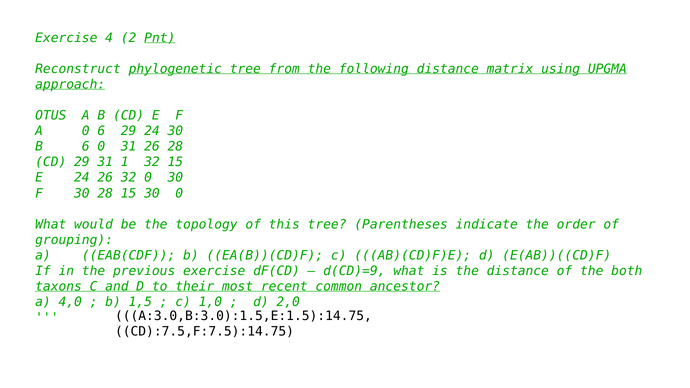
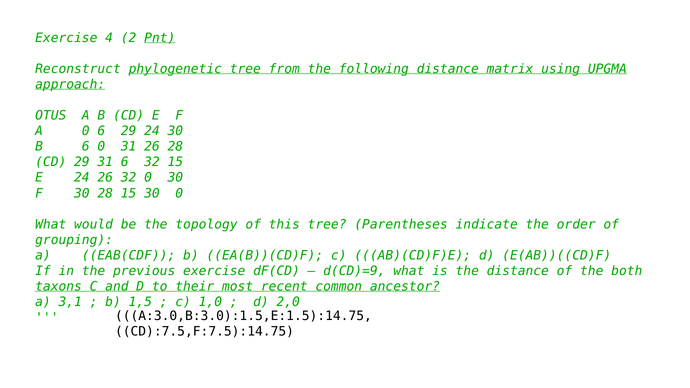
31 1: 1 -> 6 (125, 162)
4,0: 4,0 -> 3,1 (70, 302)
